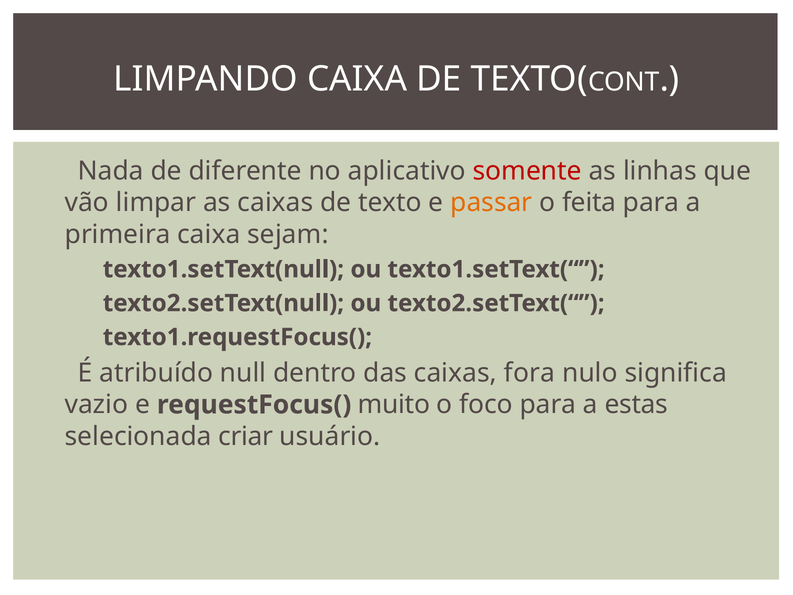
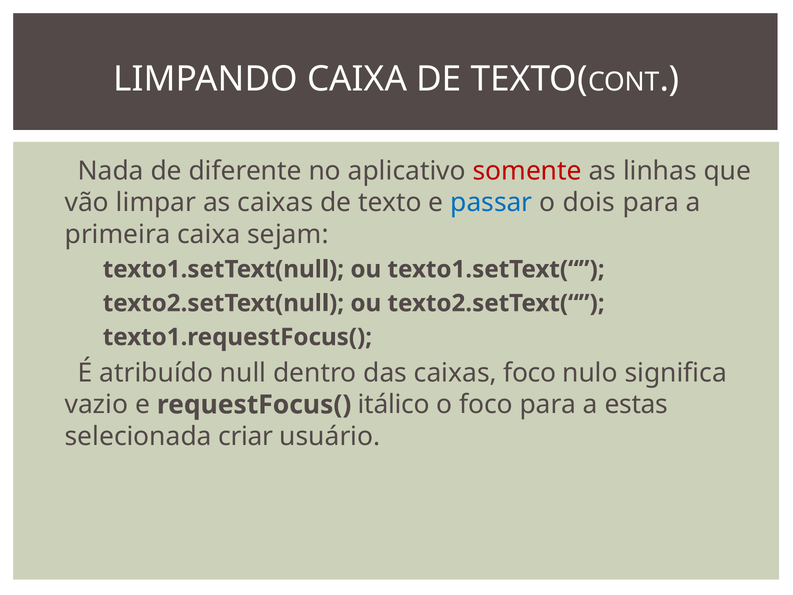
passar colour: orange -> blue (491, 202)
feita: feita -> dois (589, 202)
caixas fora: fora -> foco (530, 373)
muito: muito -> itálico (394, 405)
